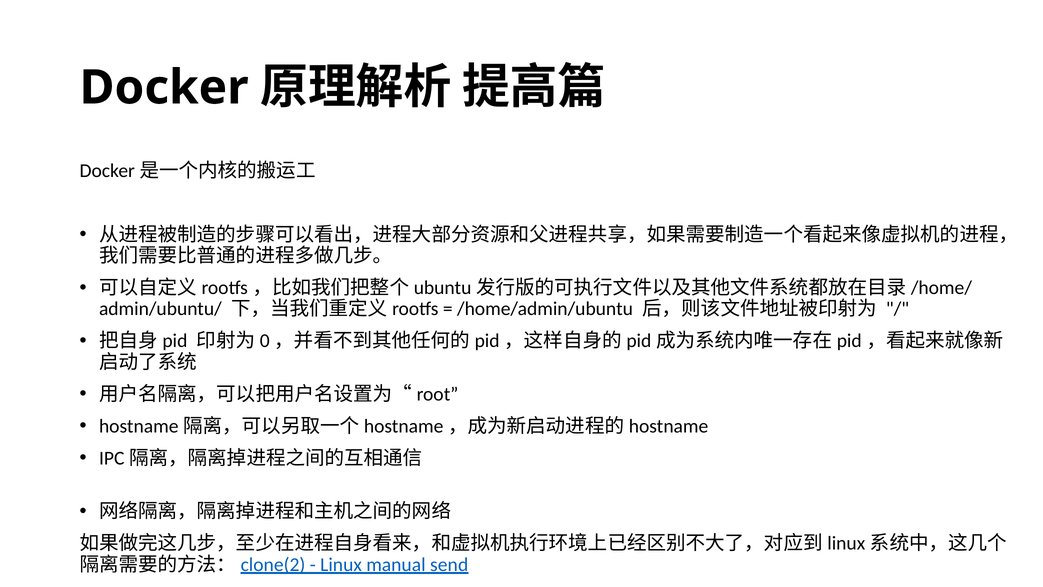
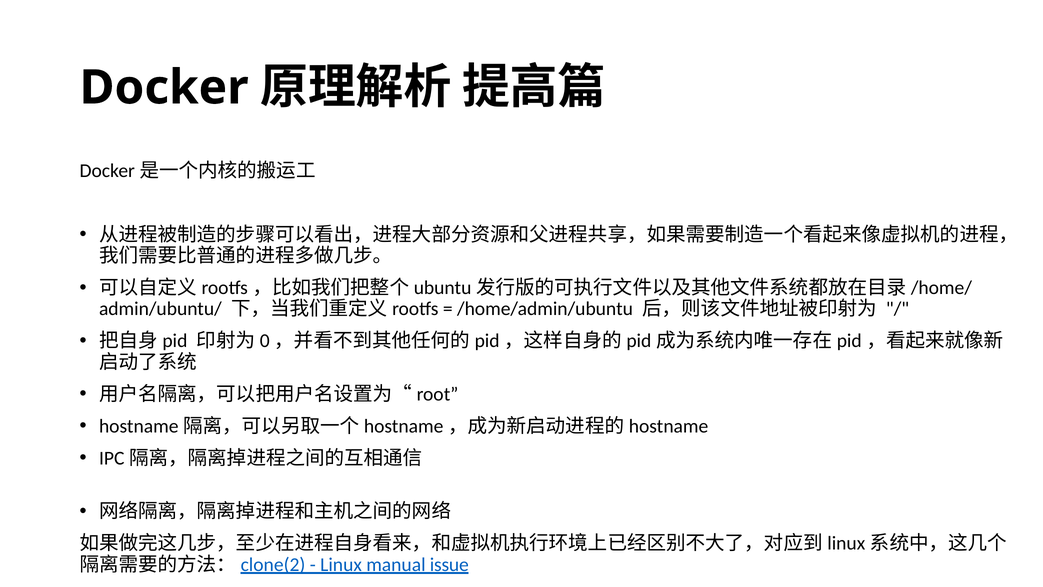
send: send -> issue (449, 564)
